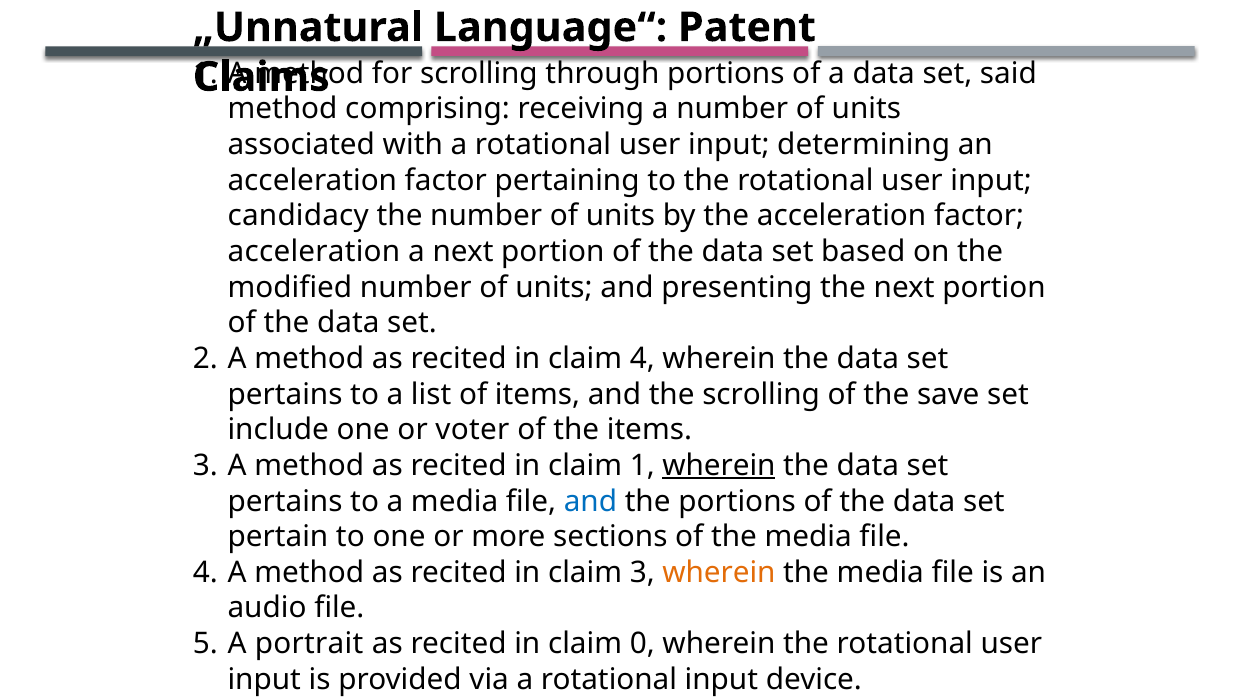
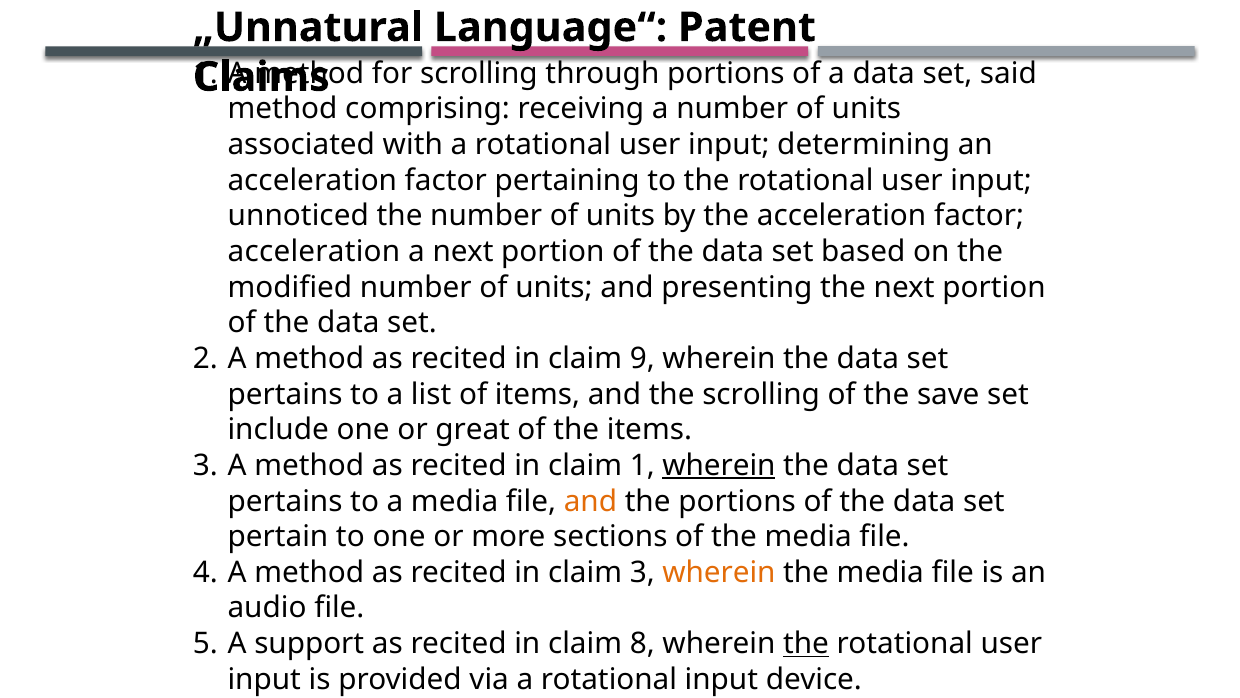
candidacy: candidacy -> unnoticed (298, 216)
claim 4: 4 -> 9 (642, 358)
voter: voter -> great (473, 430)
and colour: blue -> orange (590, 501)
portrait: portrait -> support (309, 643)
0: 0 -> 8 (642, 643)
the underline: none -> present (806, 643)
